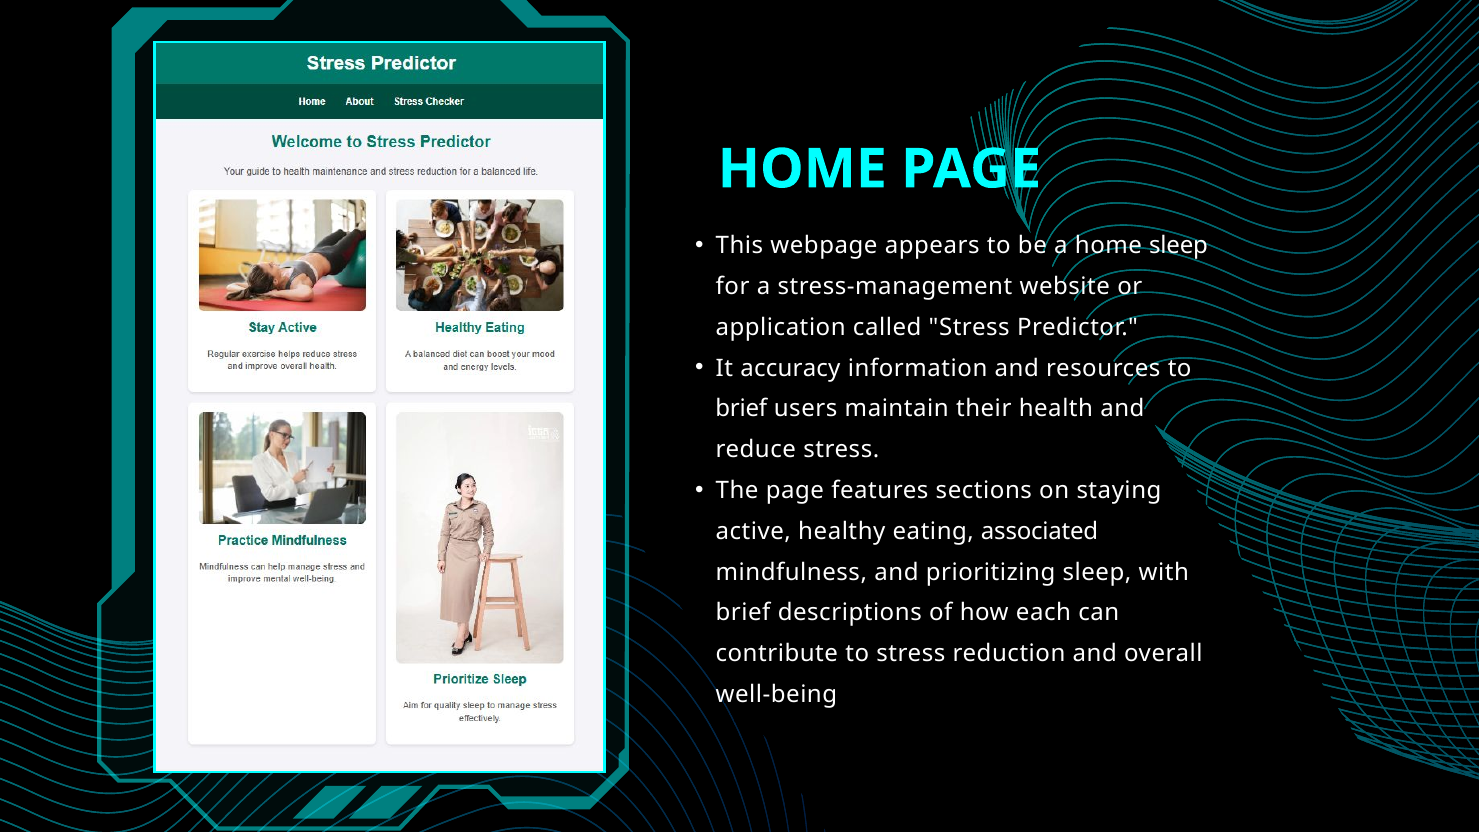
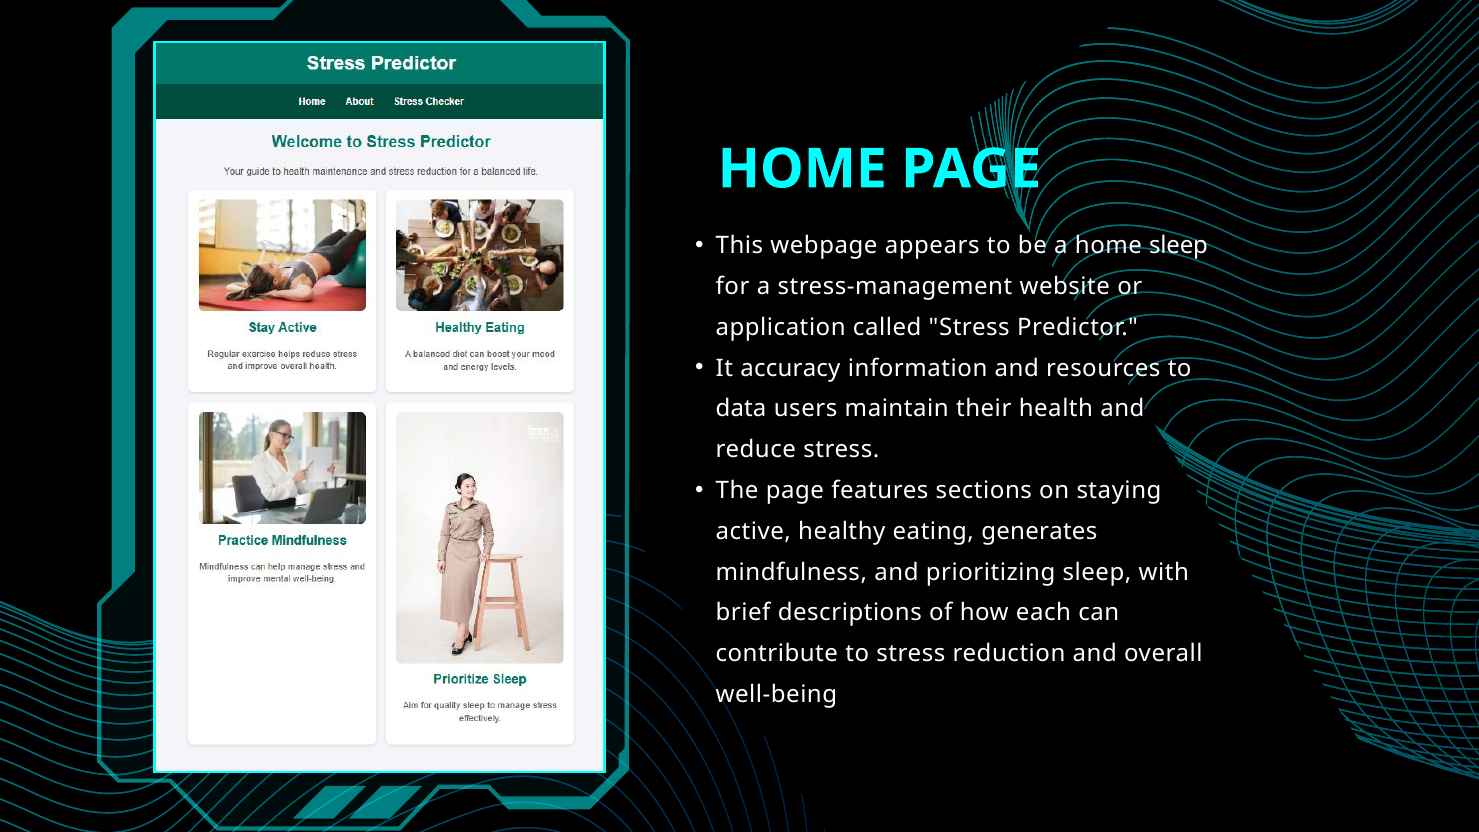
brief: brief -> data (741, 409)
associated: associated -> generates (1039, 531)
